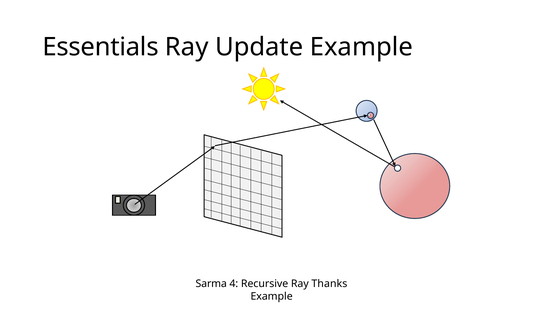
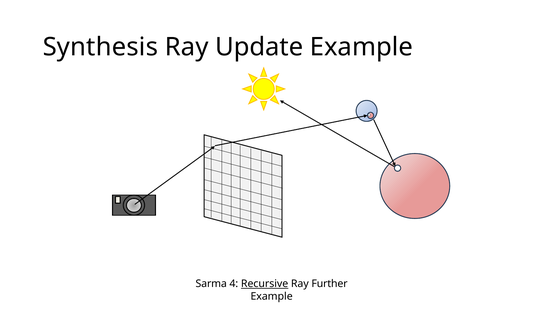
Essentials: Essentials -> Synthesis (100, 47)
Recursive underline: none -> present (265, 284)
Thanks: Thanks -> Further (330, 284)
